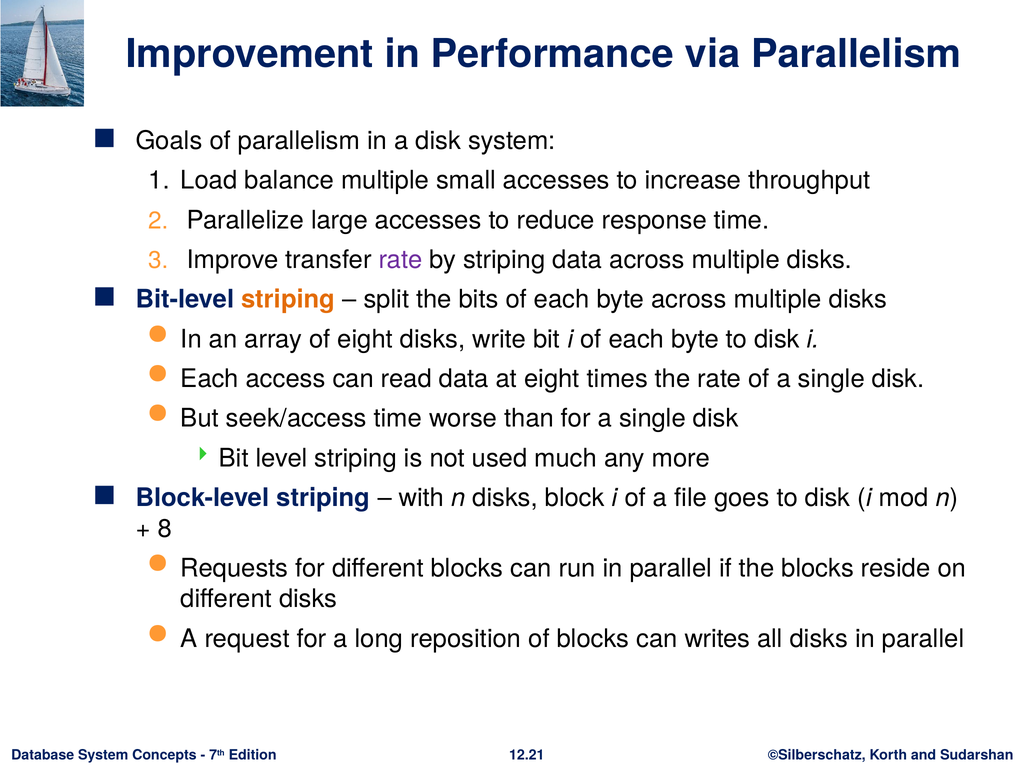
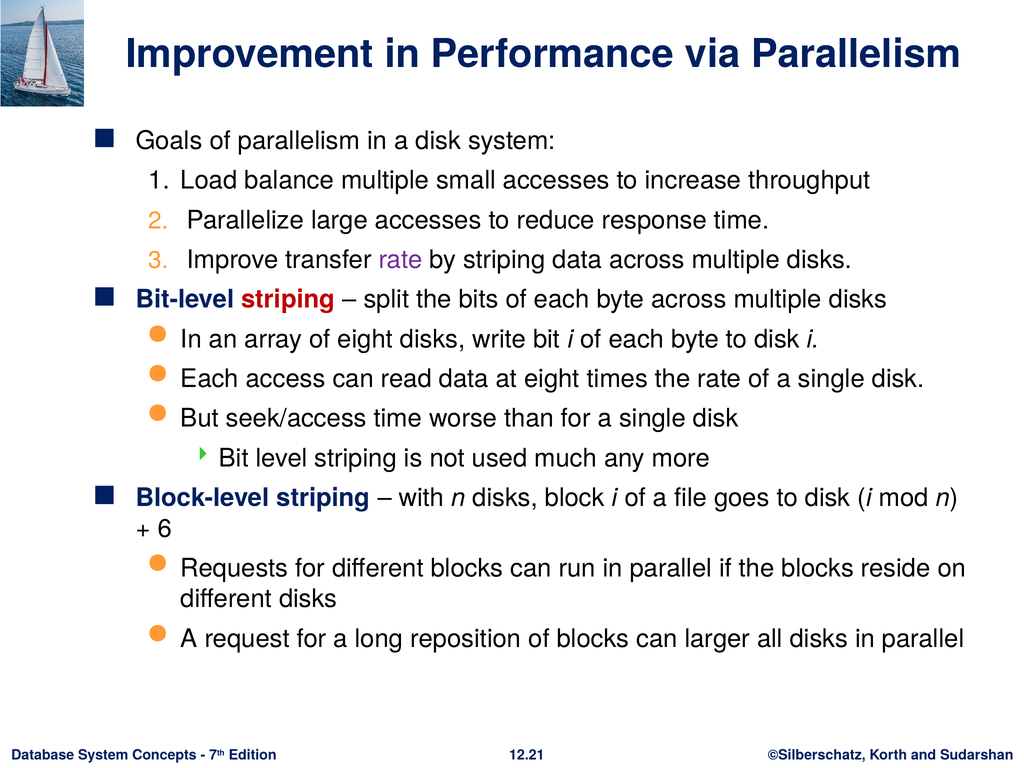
striping colour: orange -> red (288, 300)
8: 8 -> 6 (165, 529)
writes: writes -> larger (717, 639)
